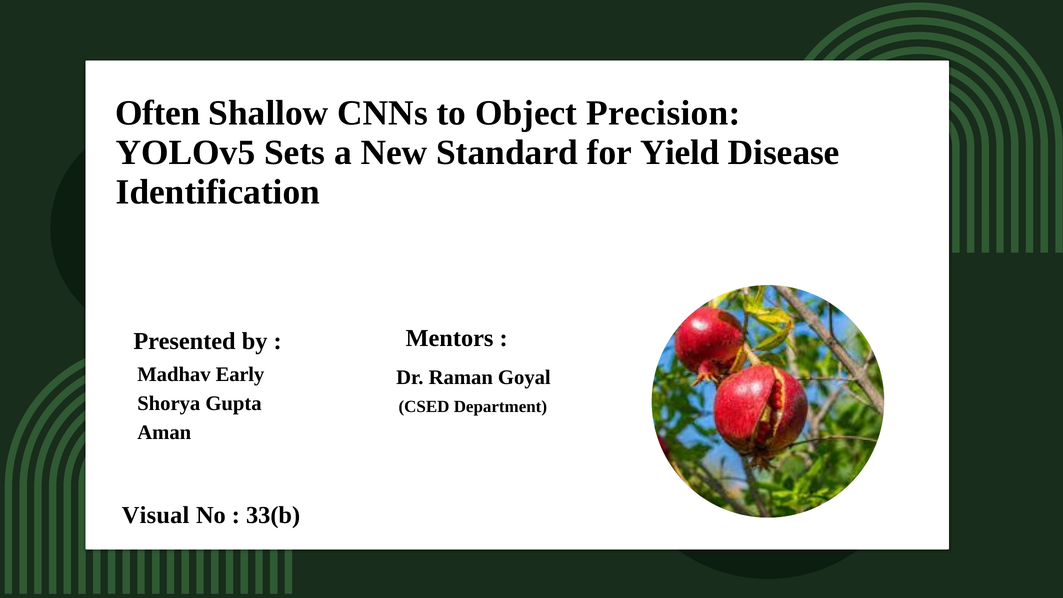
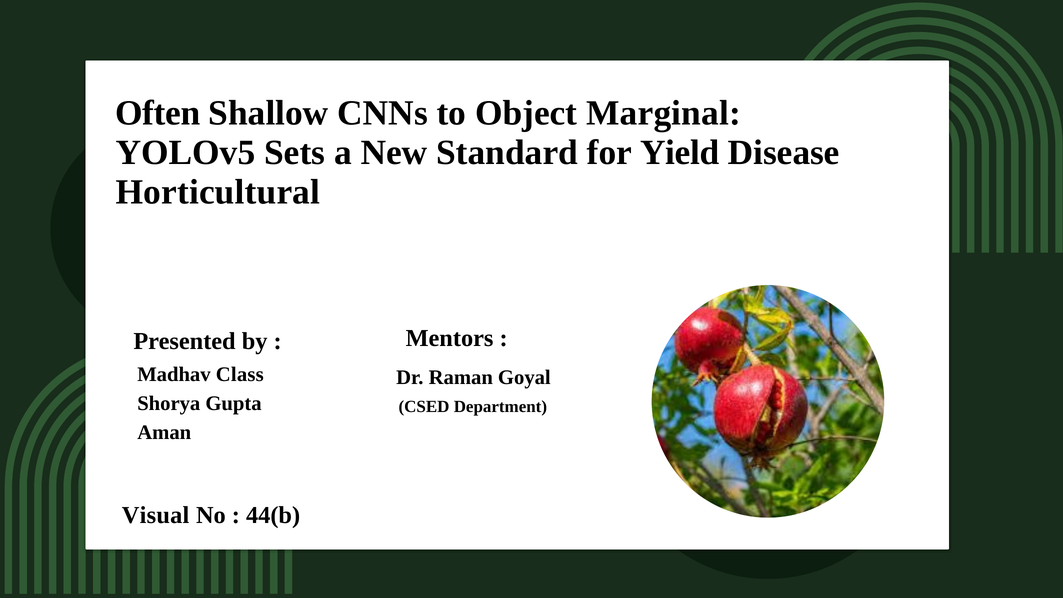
Precision: Precision -> Marginal (664, 113)
Identification: Identification -> Horticultural (218, 192)
Early: Early -> Class (240, 374)
33(b: 33(b -> 44(b (273, 515)
